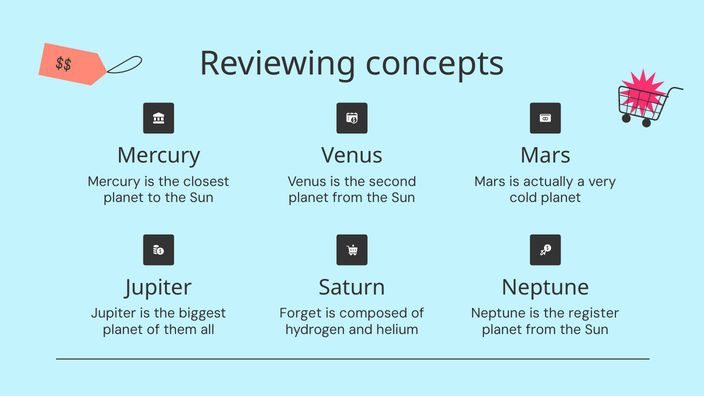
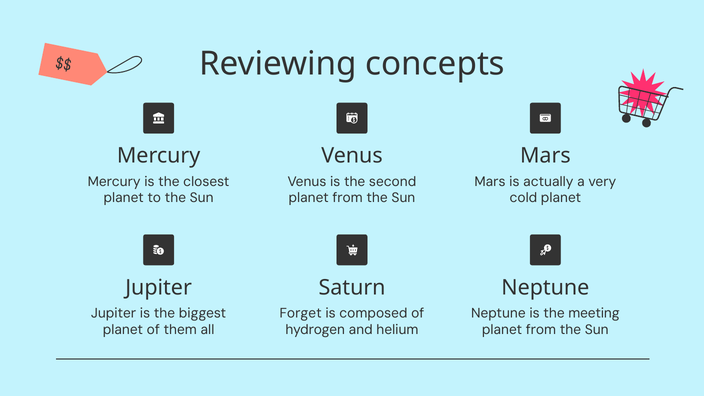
register: register -> meeting (594, 313)
